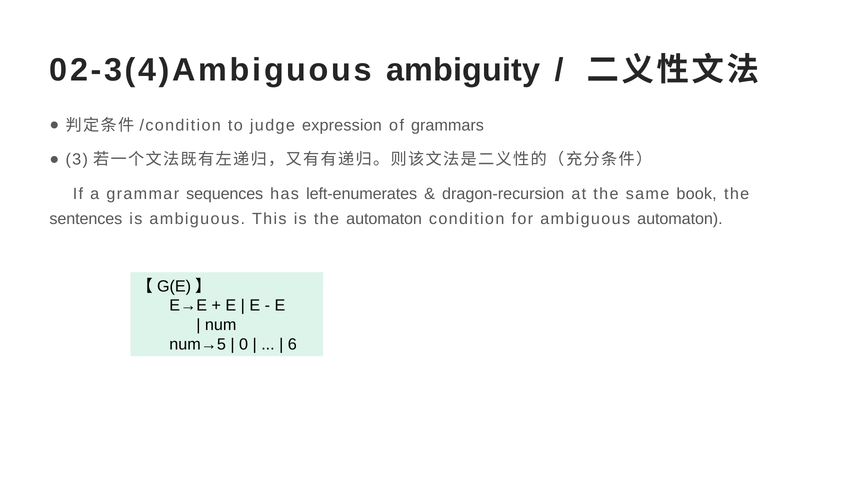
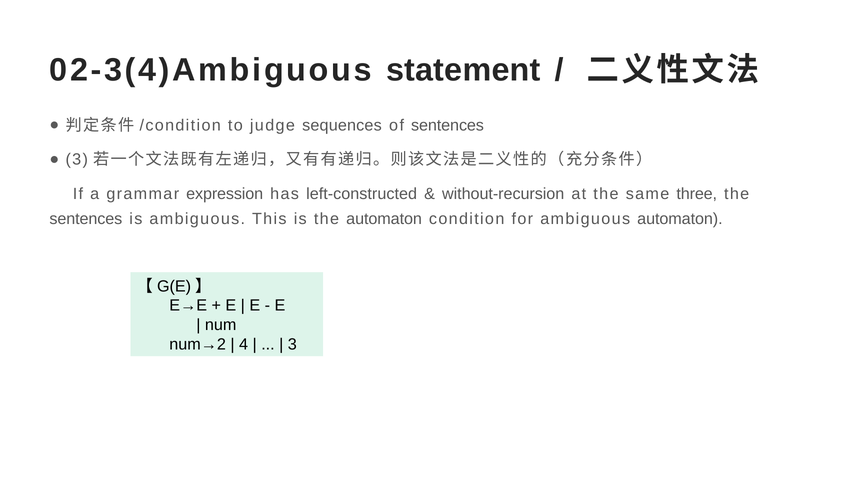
ambiguity: ambiguity -> statement (463, 70)
expression: expression -> sequences (342, 125)
of grammars: grammars -> sentences (448, 125)
sequences: sequences -> expression (225, 194)
left-enumerates: left-enumerates -> left-constructed (362, 194)
dragon-recursion: dragon-recursion -> without-recursion (503, 194)
book: book -> three (697, 194)
num→5: num→5 -> num→2 (198, 345)
0: 0 -> 4 (244, 345)
6: 6 -> 3 (292, 345)
